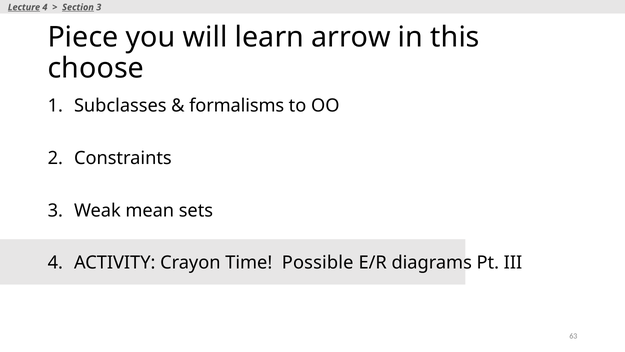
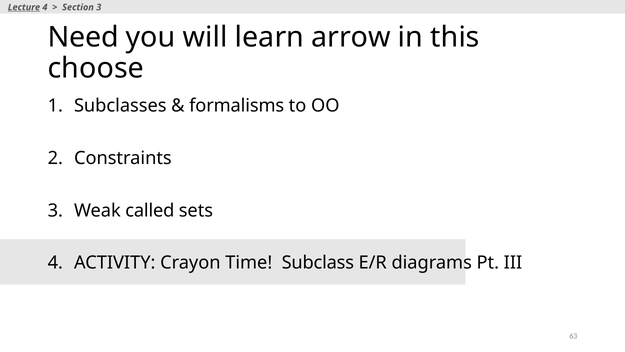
Section underline: present -> none (78, 7)
Piece: Piece -> Need (83, 37)
mean: mean -> called (150, 210)
Possible: Possible -> Subclass (318, 263)
